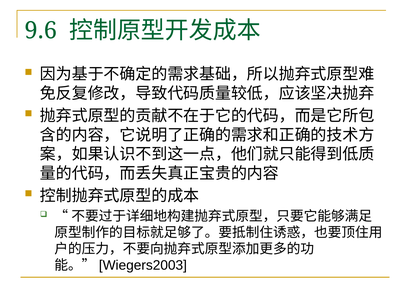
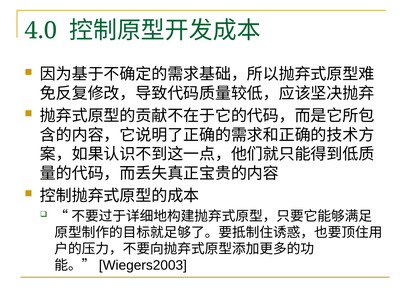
9.6: 9.6 -> 4.0 (41, 31)
